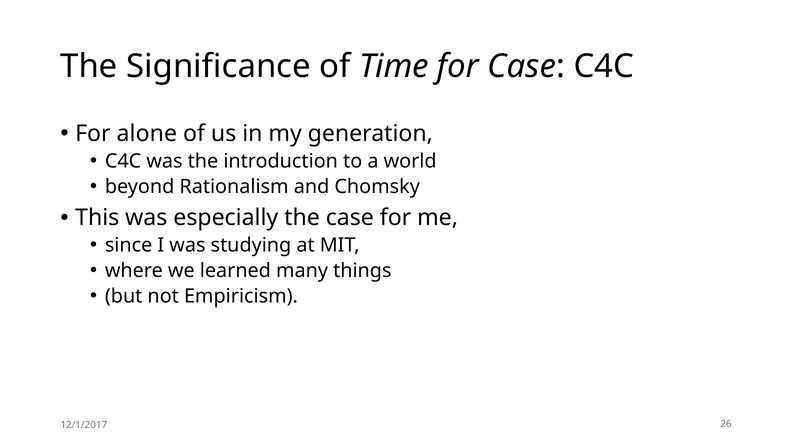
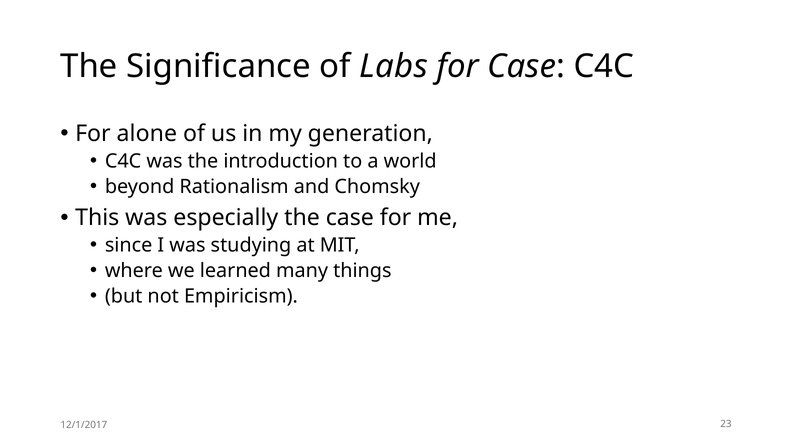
Time: Time -> Labs (394, 67)
26: 26 -> 23 (726, 425)
